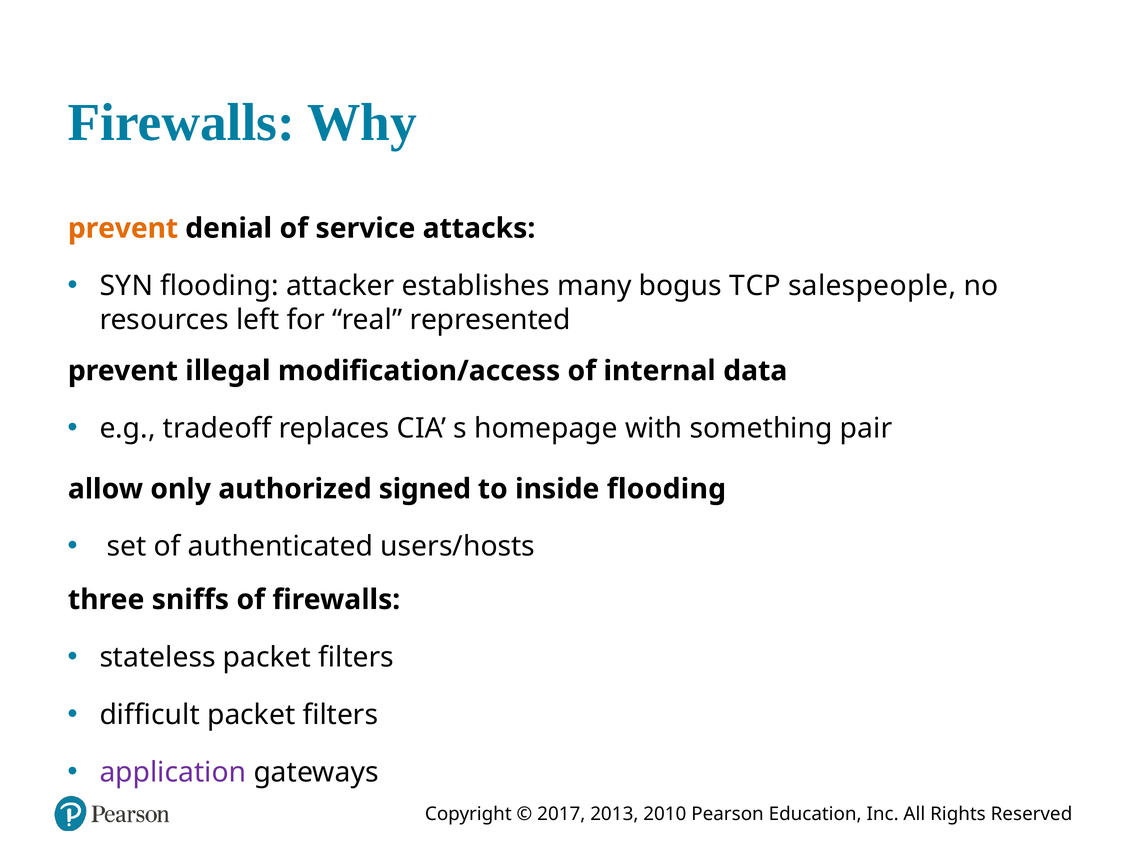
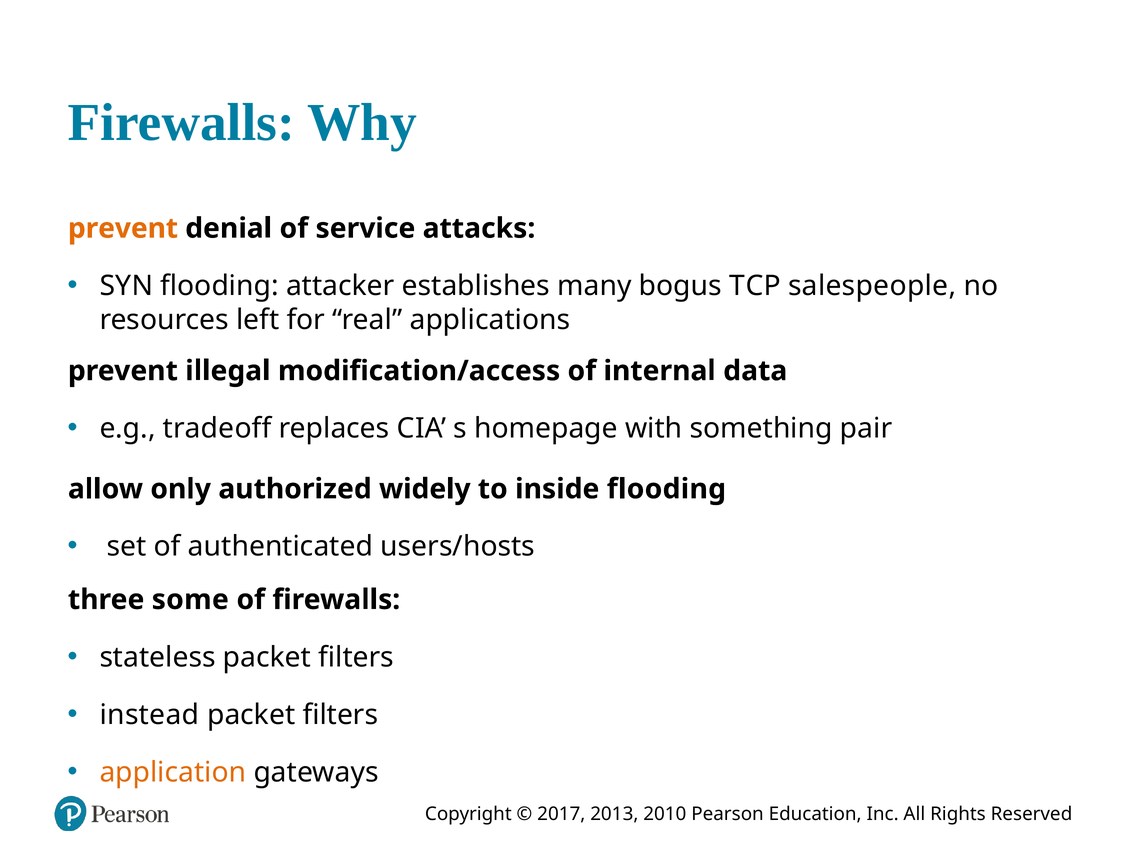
represented: represented -> applications (490, 320)
signed: signed -> widely (425, 489)
sniffs: sniffs -> some (190, 600)
difficult: difficult -> instead (150, 715)
application colour: purple -> orange (173, 772)
